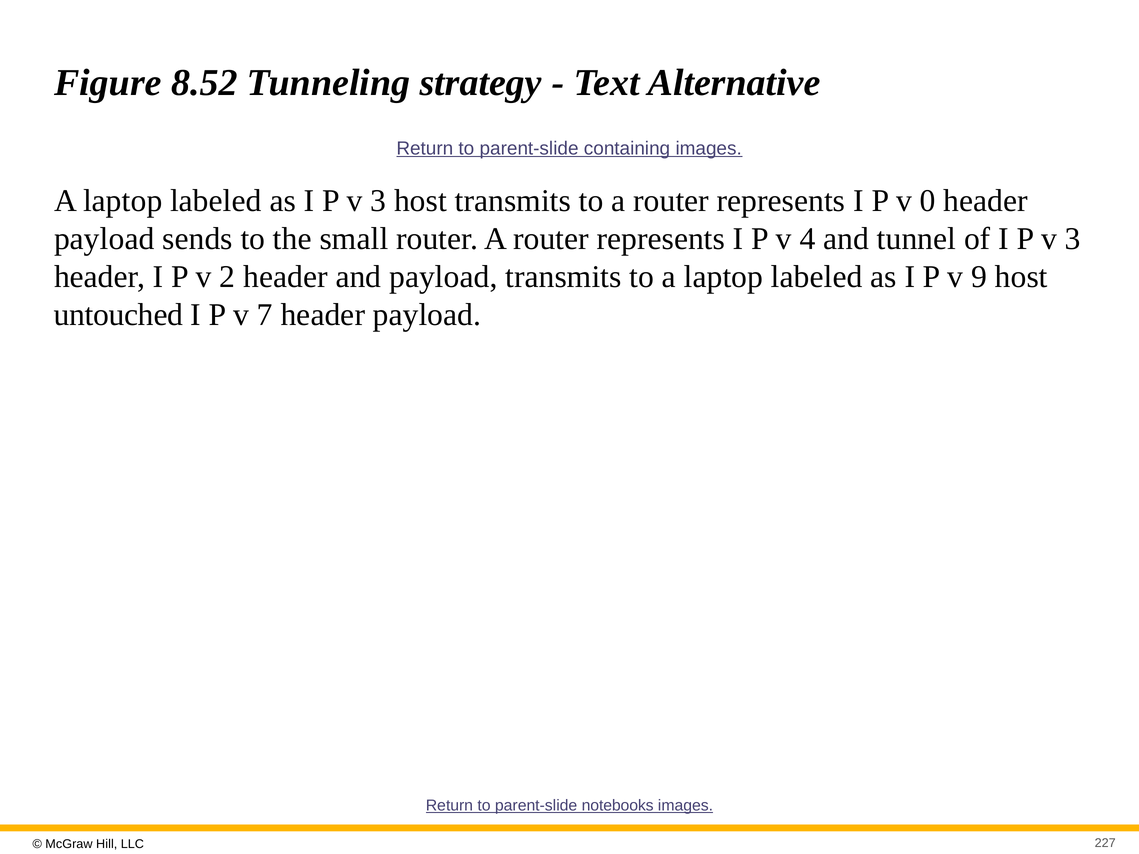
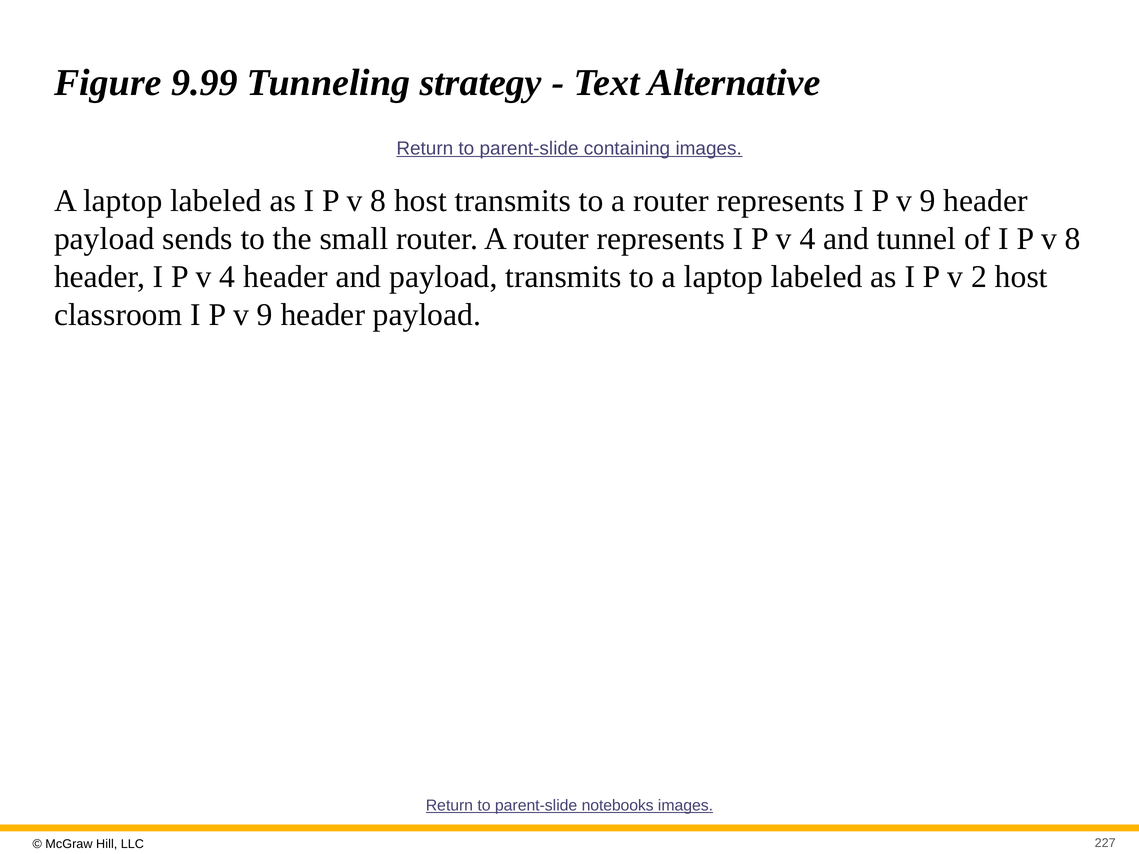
8.52: 8.52 -> 9.99 (204, 83)
3: 3 -> 8 (378, 201)
0: 0 -> 9 (928, 201)
3: 3 -> 8 (1073, 239)
2: 2 -> 4 (227, 277)
9: 9 -> 2 (979, 277)
untouched: untouched -> classroom (118, 315)
7: 7 -> 9 (265, 315)
